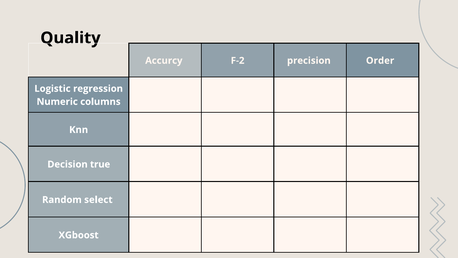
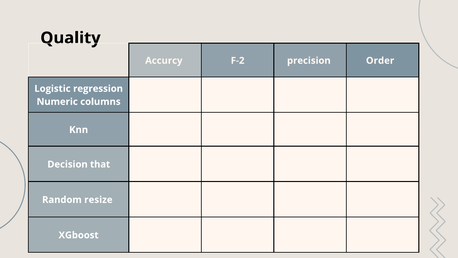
true: true -> that (100, 164)
select: select -> resize (98, 199)
